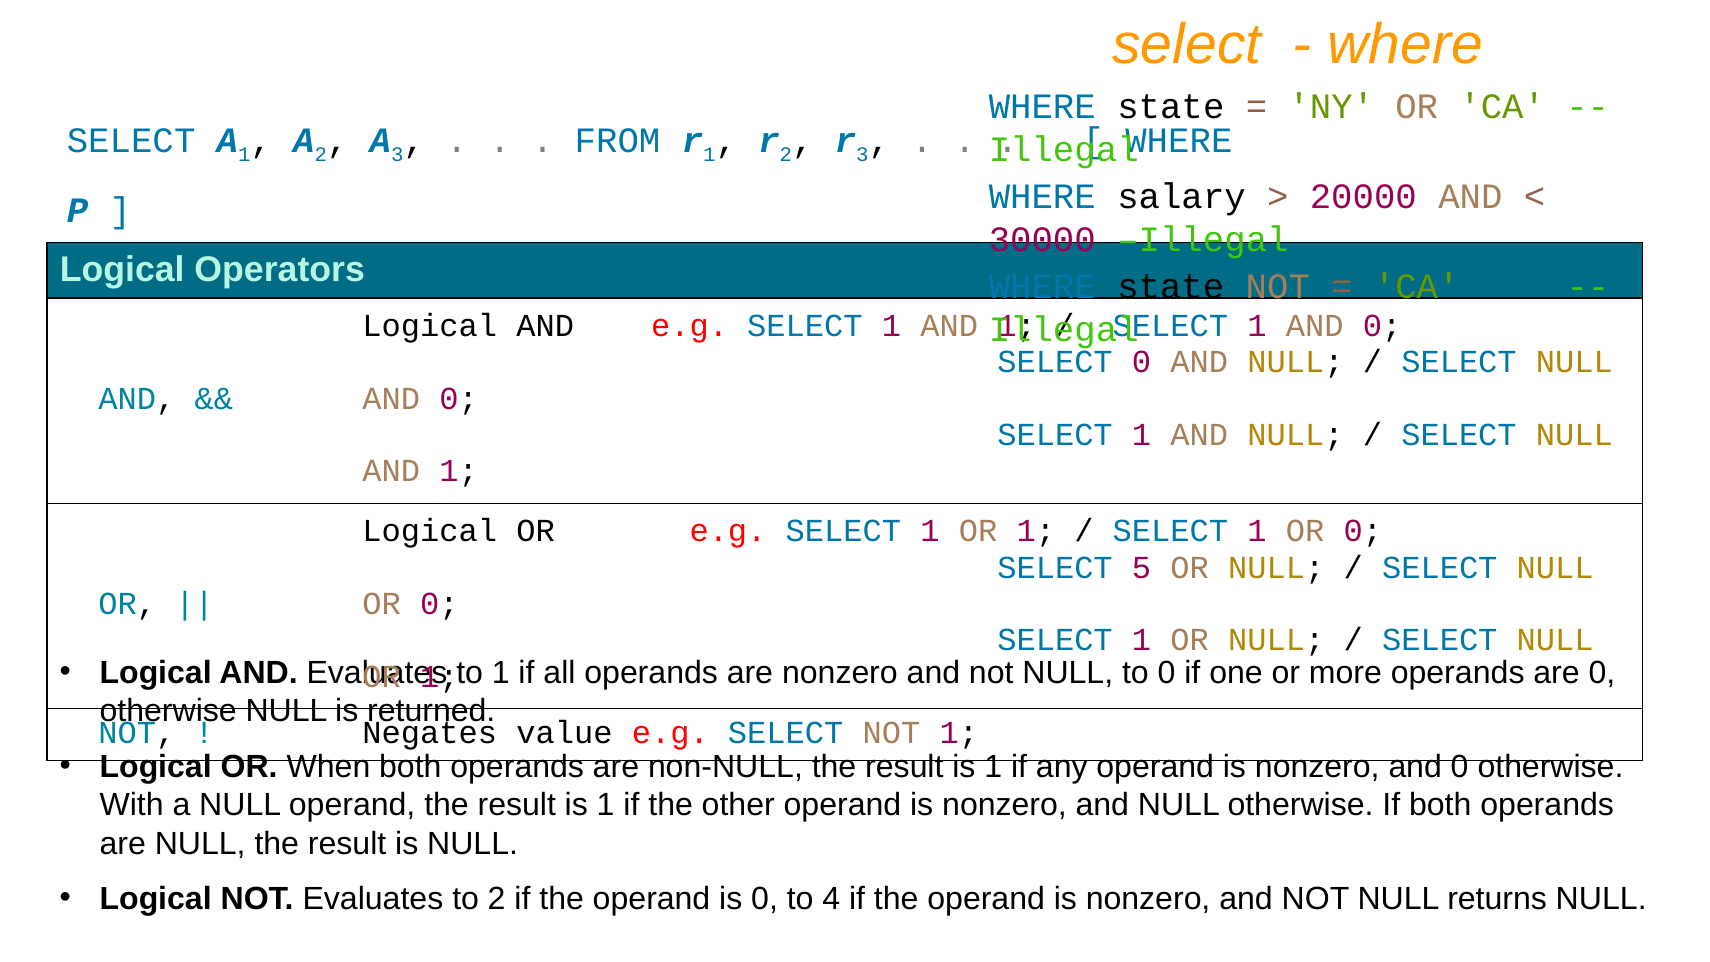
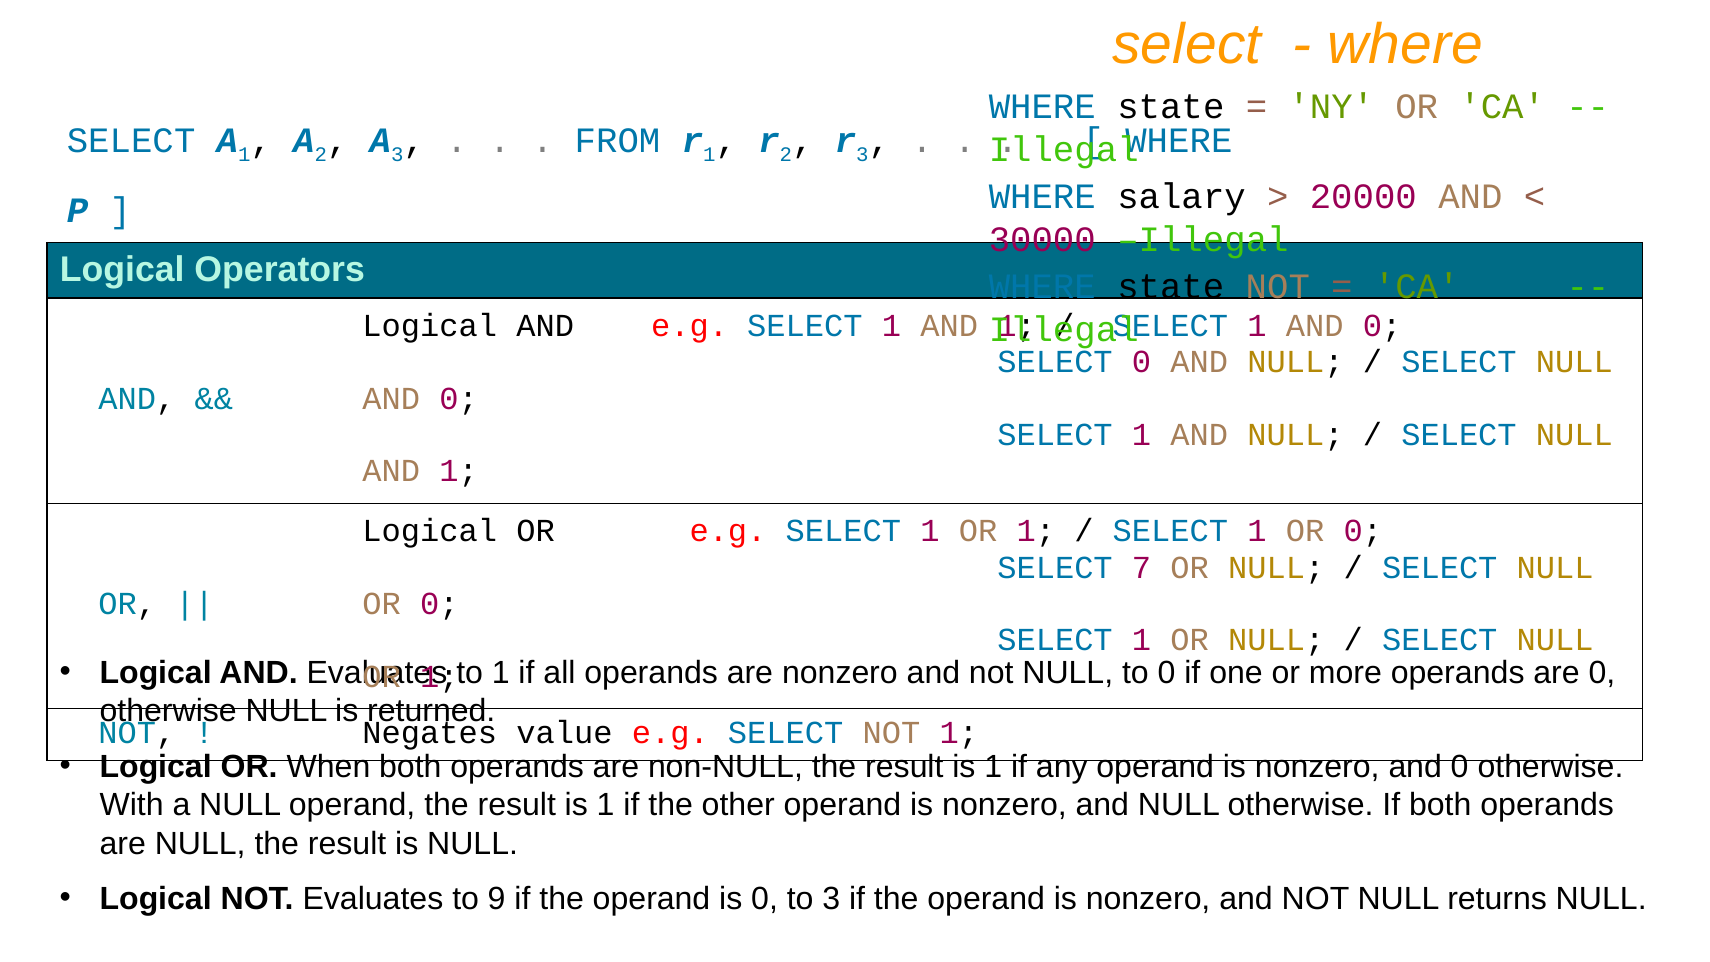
5: 5 -> 7 (1142, 567)
to 2: 2 -> 9 (497, 899)
to 4: 4 -> 3 (831, 899)
